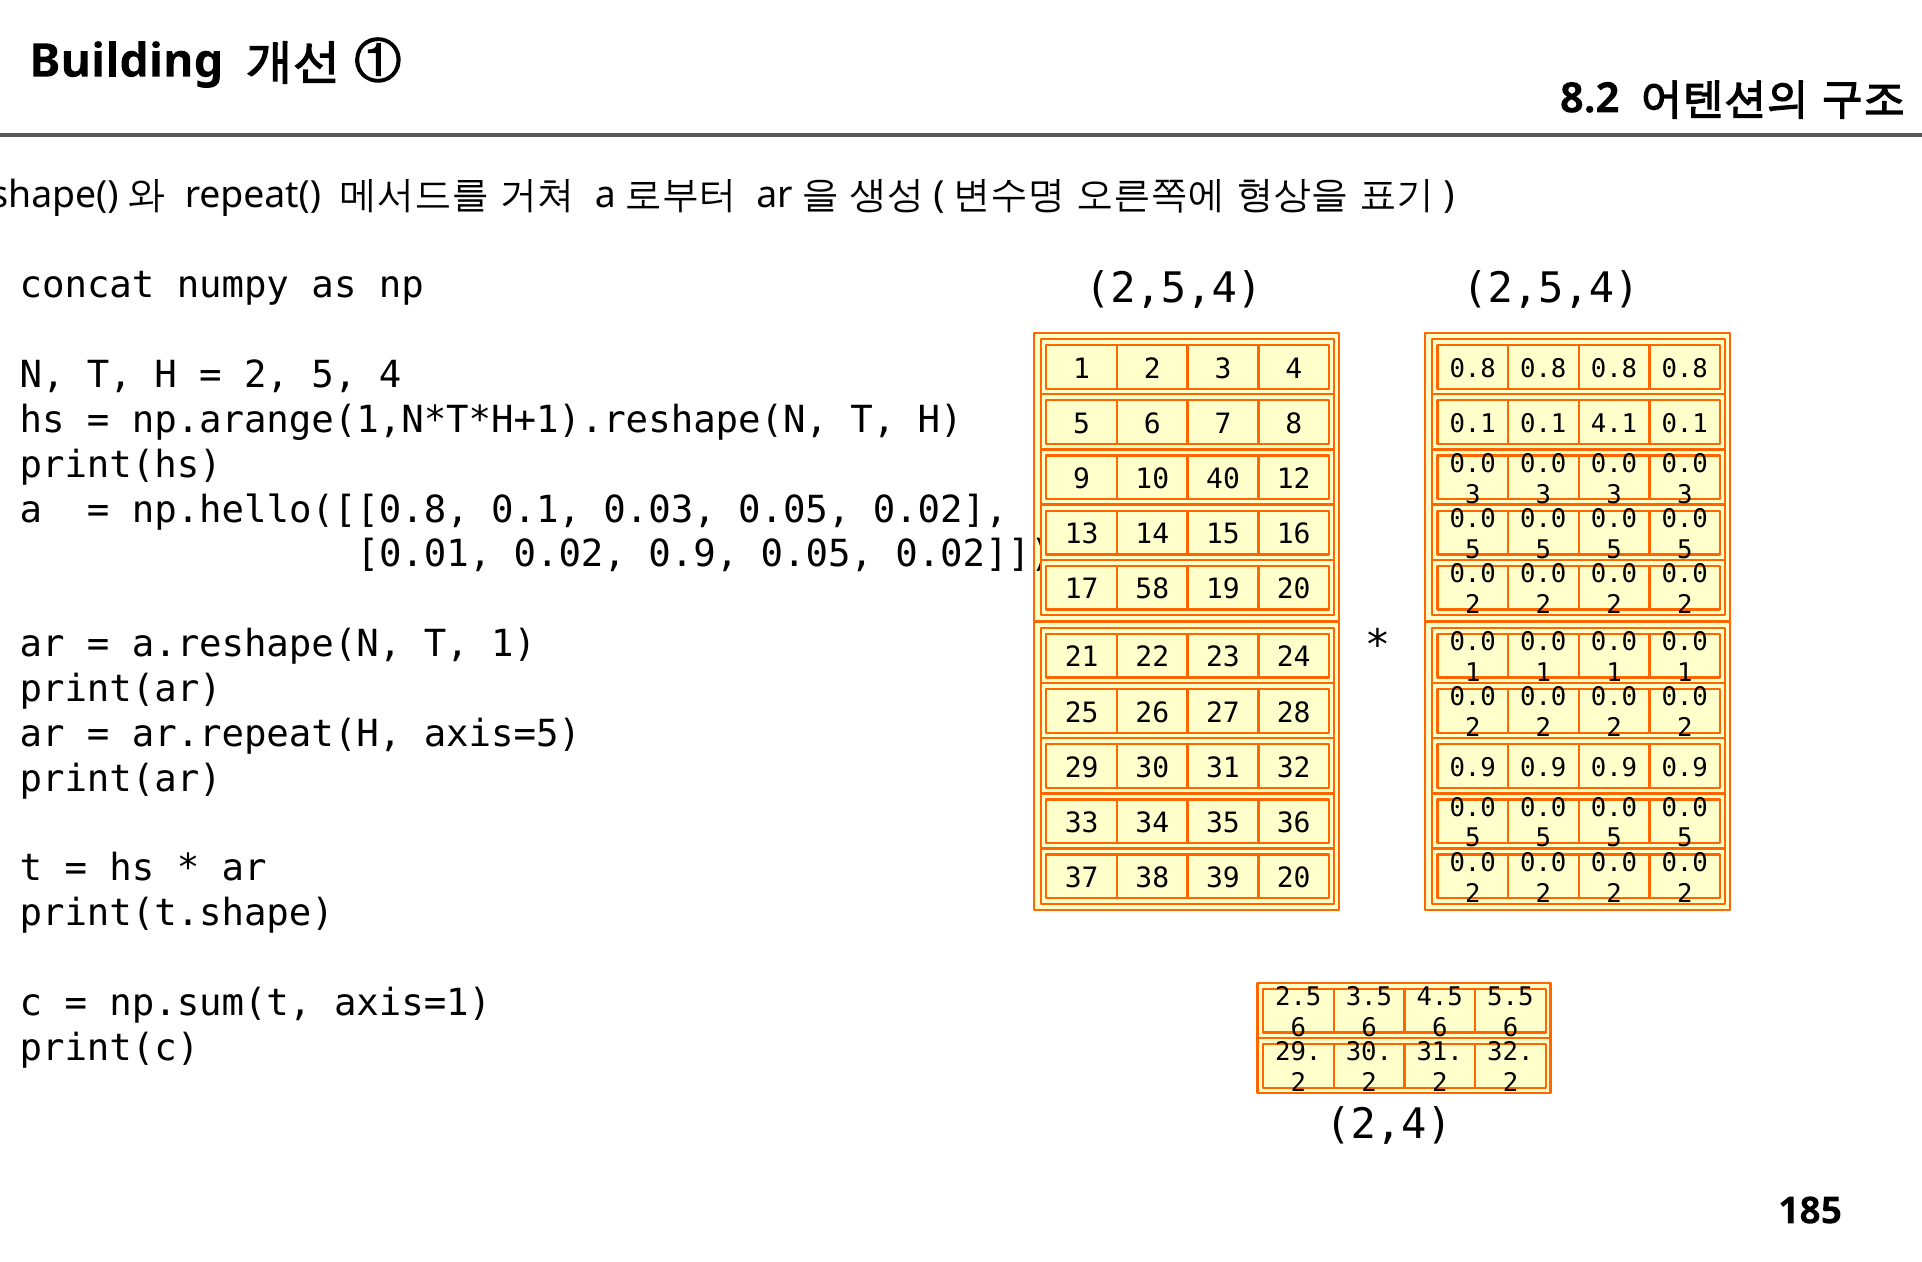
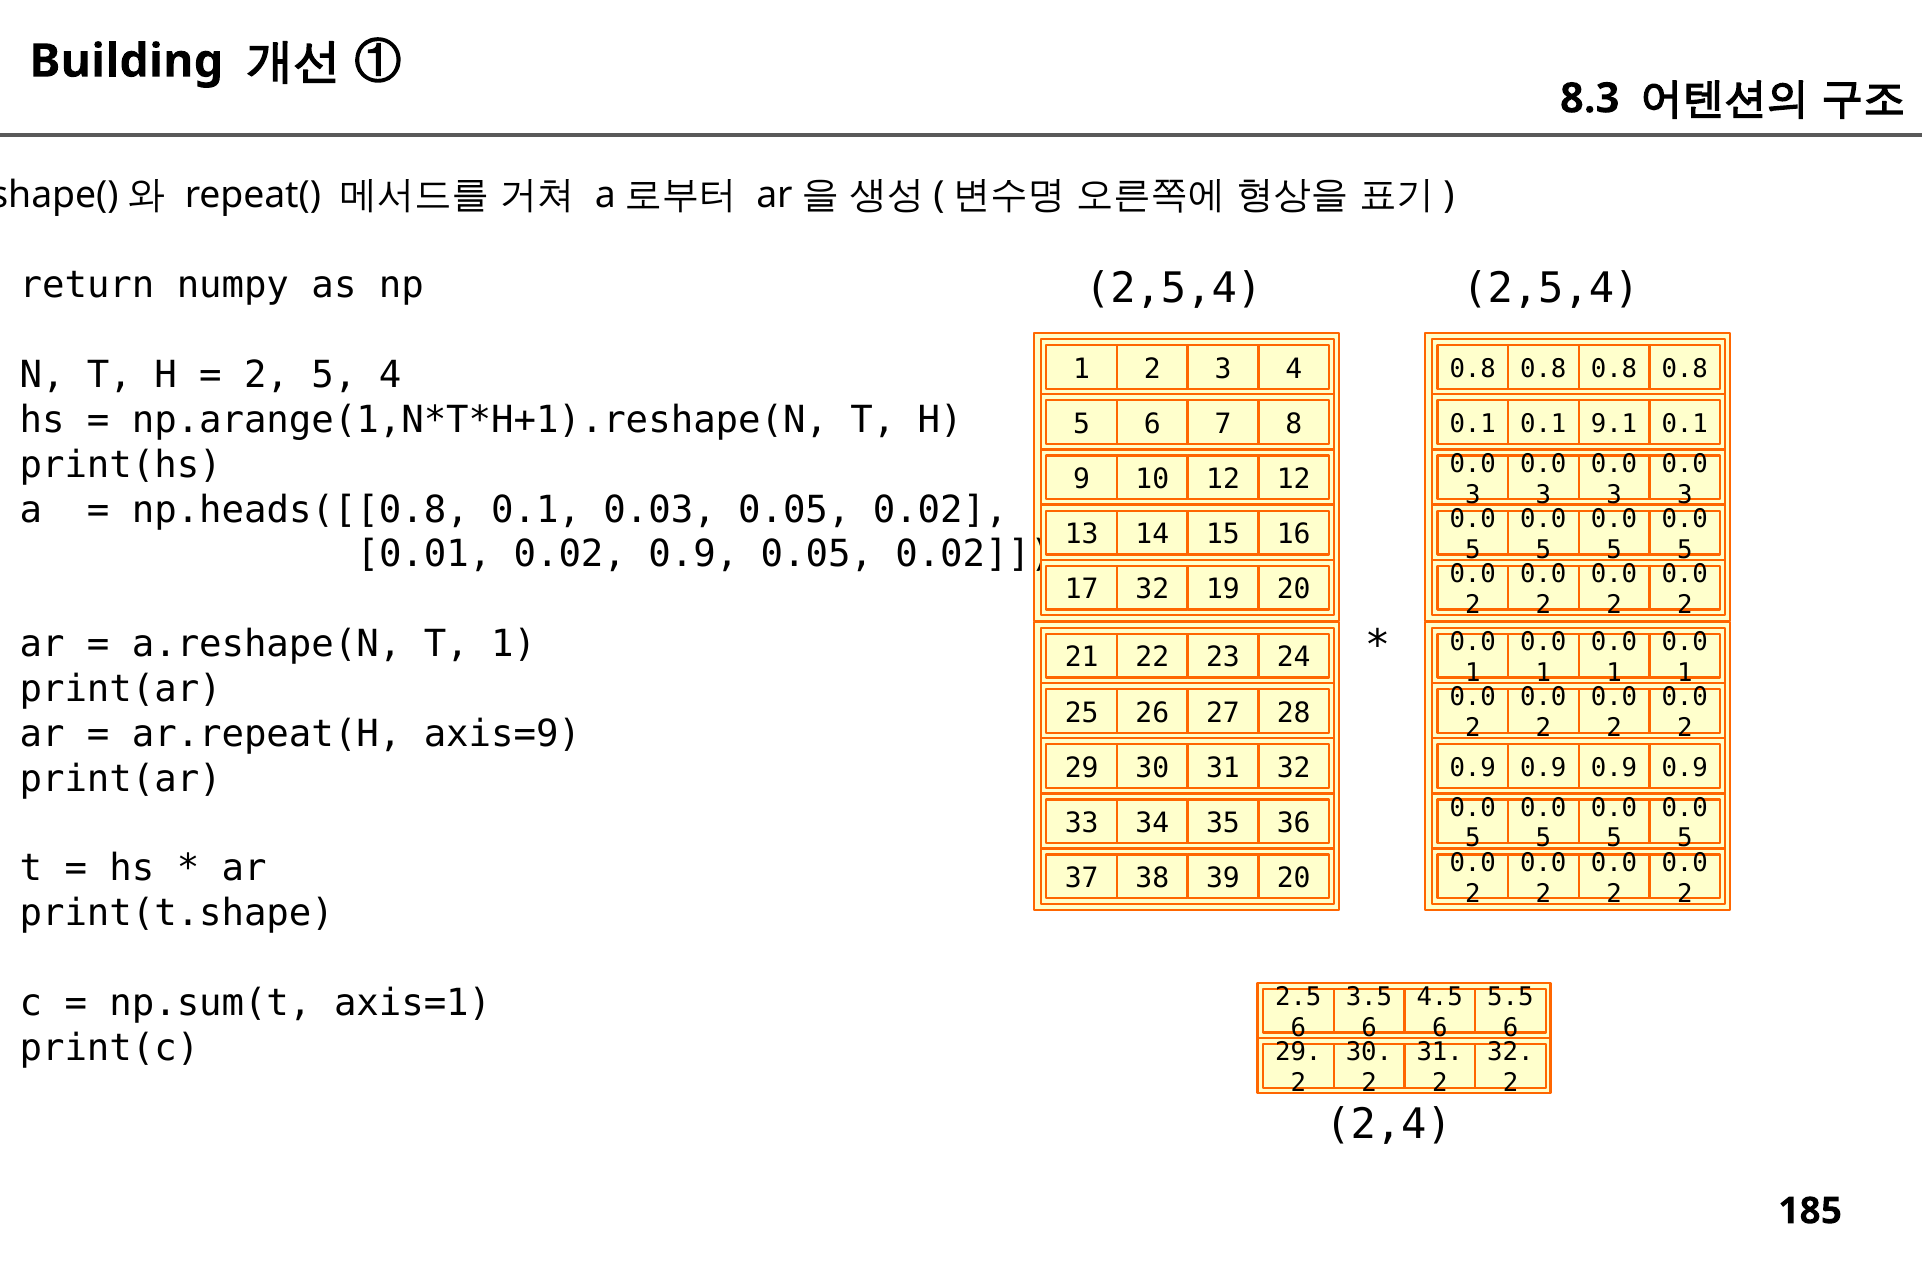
8.2: 8.2 -> 8.3 (1590, 99)
concat: concat -> return (87, 286)
4.1: 4.1 -> 9.1 (1614, 424)
10 40: 40 -> 12 (1223, 479)
np.hello([[0.8: np.hello([[0.8 -> np.heads([[0.8 (300, 510)
17 58: 58 -> 32 (1152, 590)
axis=5: axis=5 -> axis=9 (502, 734)
